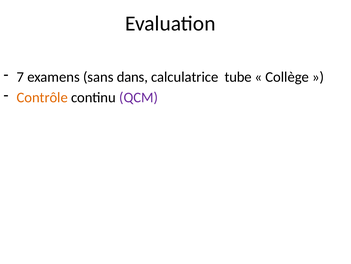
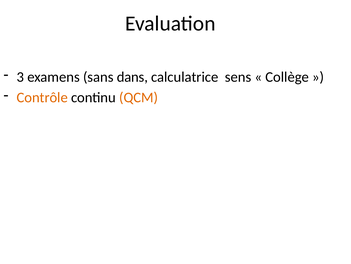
7: 7 -> 3 (20, 77)
tube: tube -> sens (238, 77)
QCM colour: purple -> orange (139, 97)
